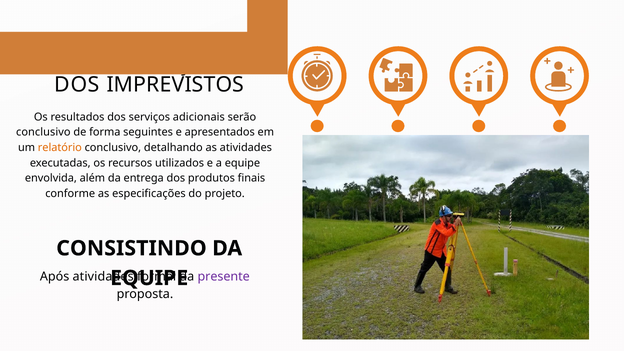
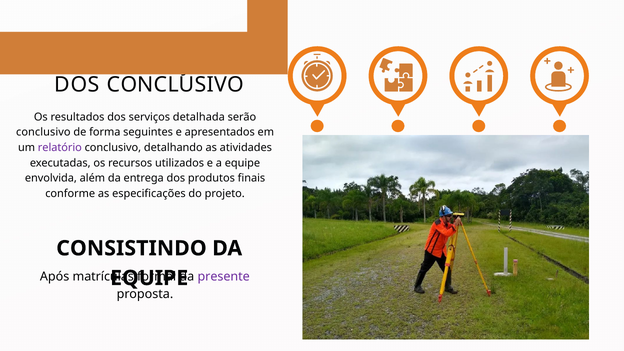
DOS IMPREVISTOS: IMPREVISTOS -> CONCLUSIVO (175, 85)
adicionais: adicionais -> detalhada (199, 117)
relatório colour: orange -> purple (60, 148)
Após atividades: atividades -> matrículas (103, 277)
